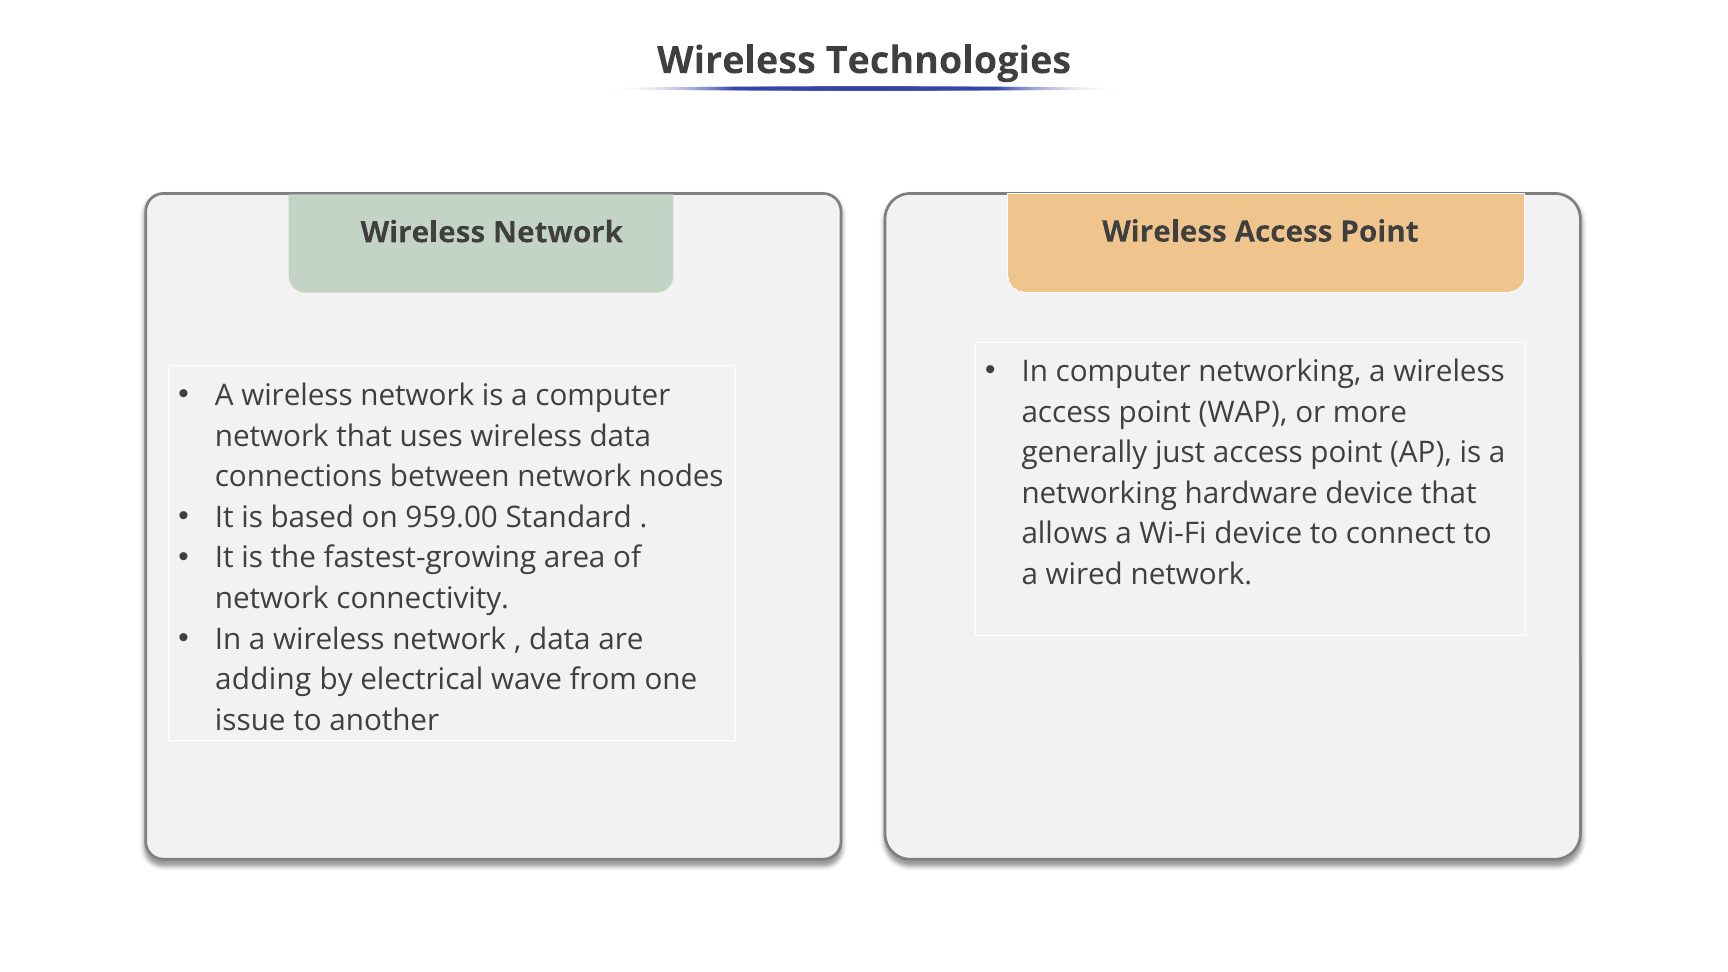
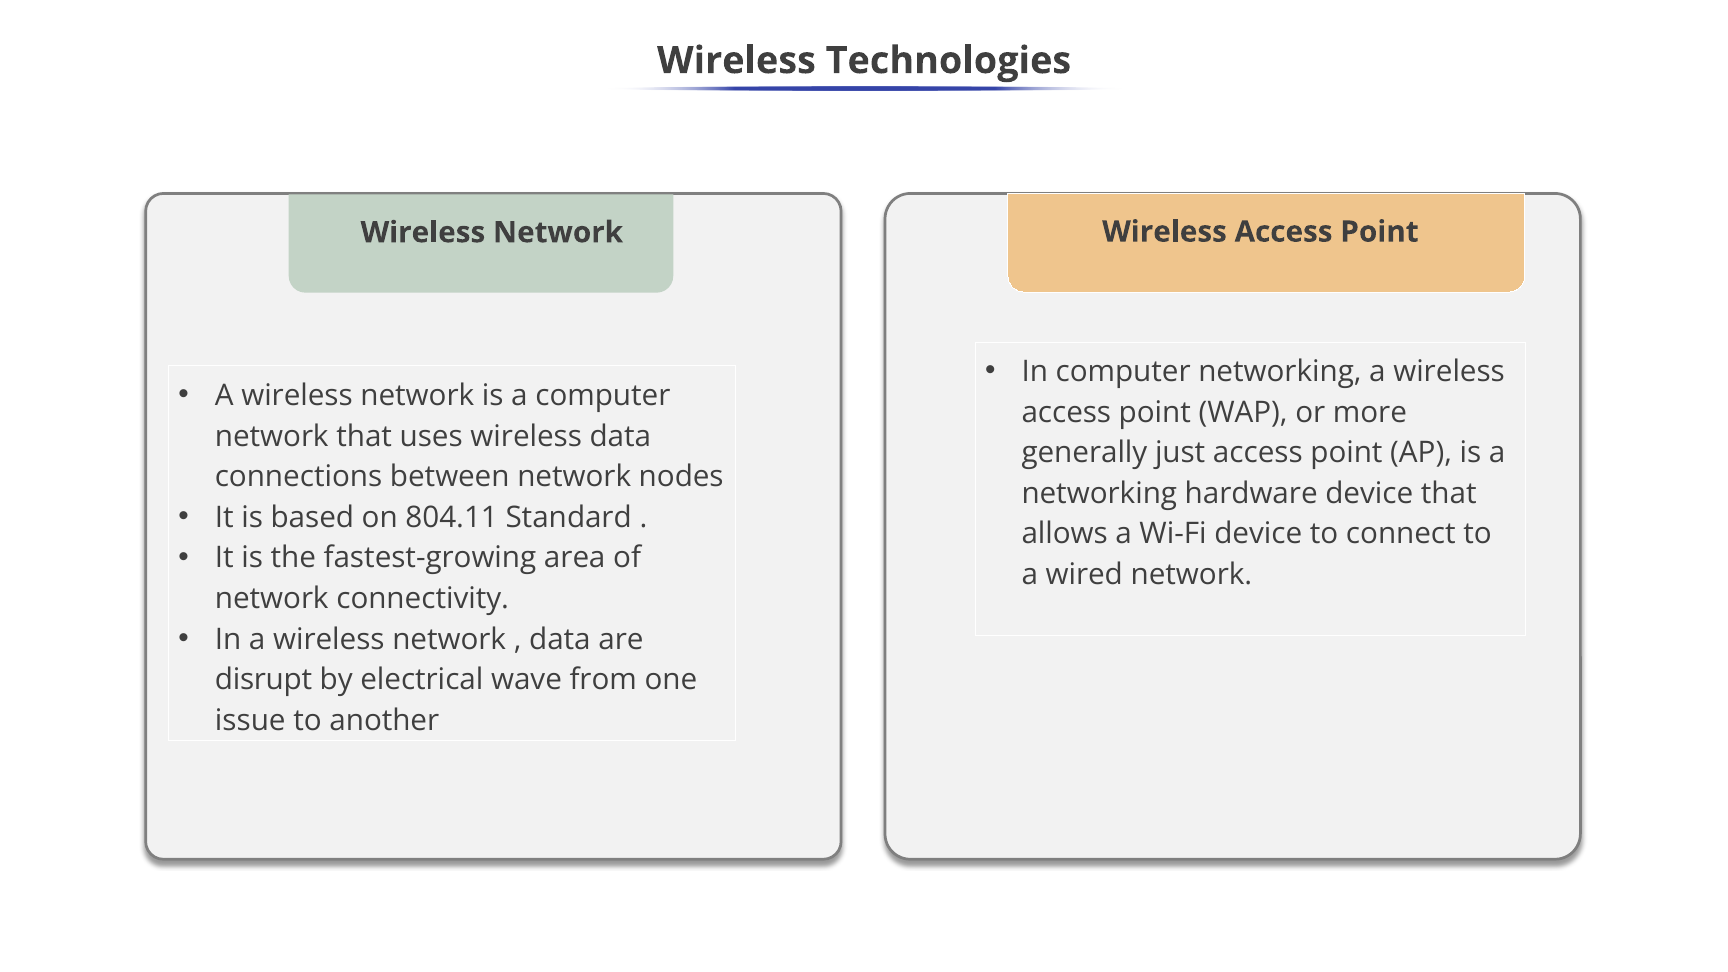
959.00: 959.00 -> 804.11 (452, 517)
adding: adding -> disrupt (264, 680)
